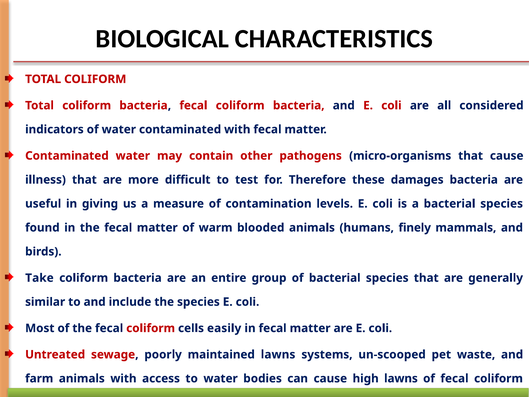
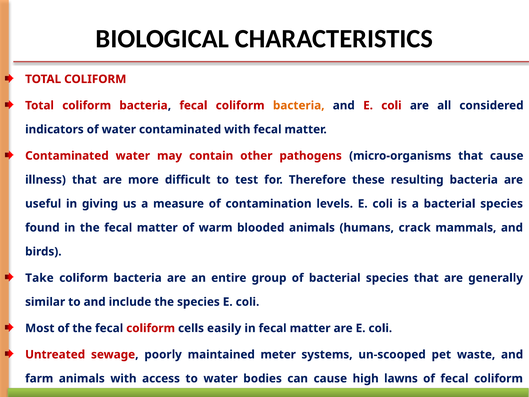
bacteria colour: red -> orange (299, 105)
damages: damages -> resulting (417, 180)
finely: finely -> crack (415, 228)
maintained lawns: lawns -> meter (278, 354)
